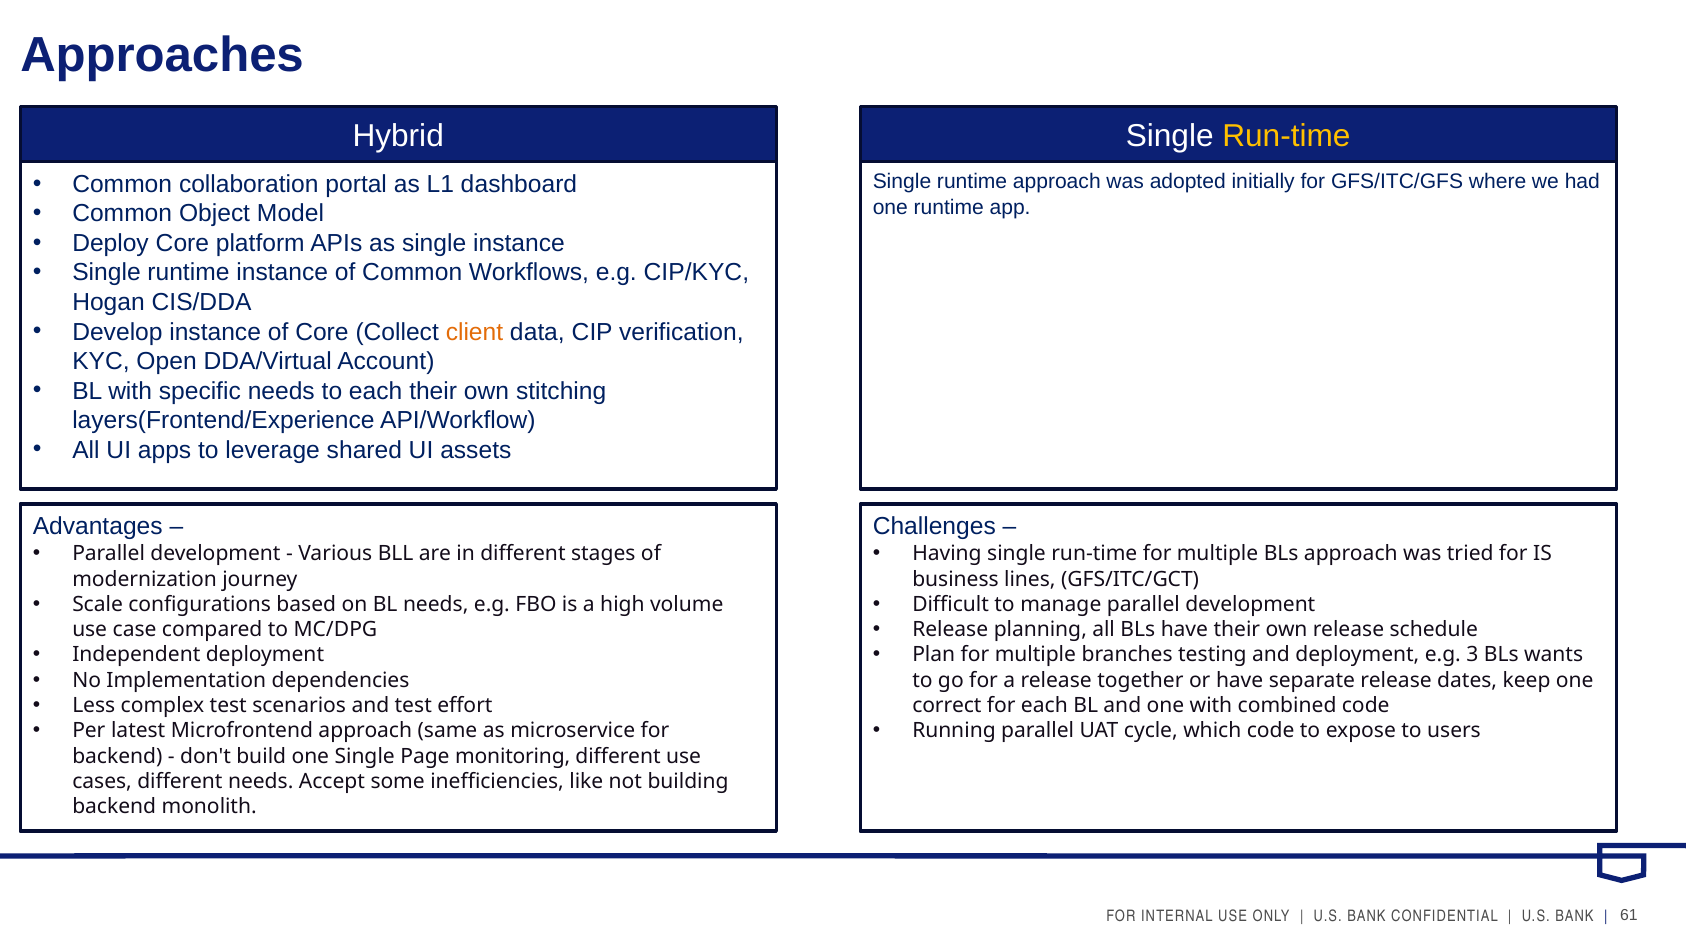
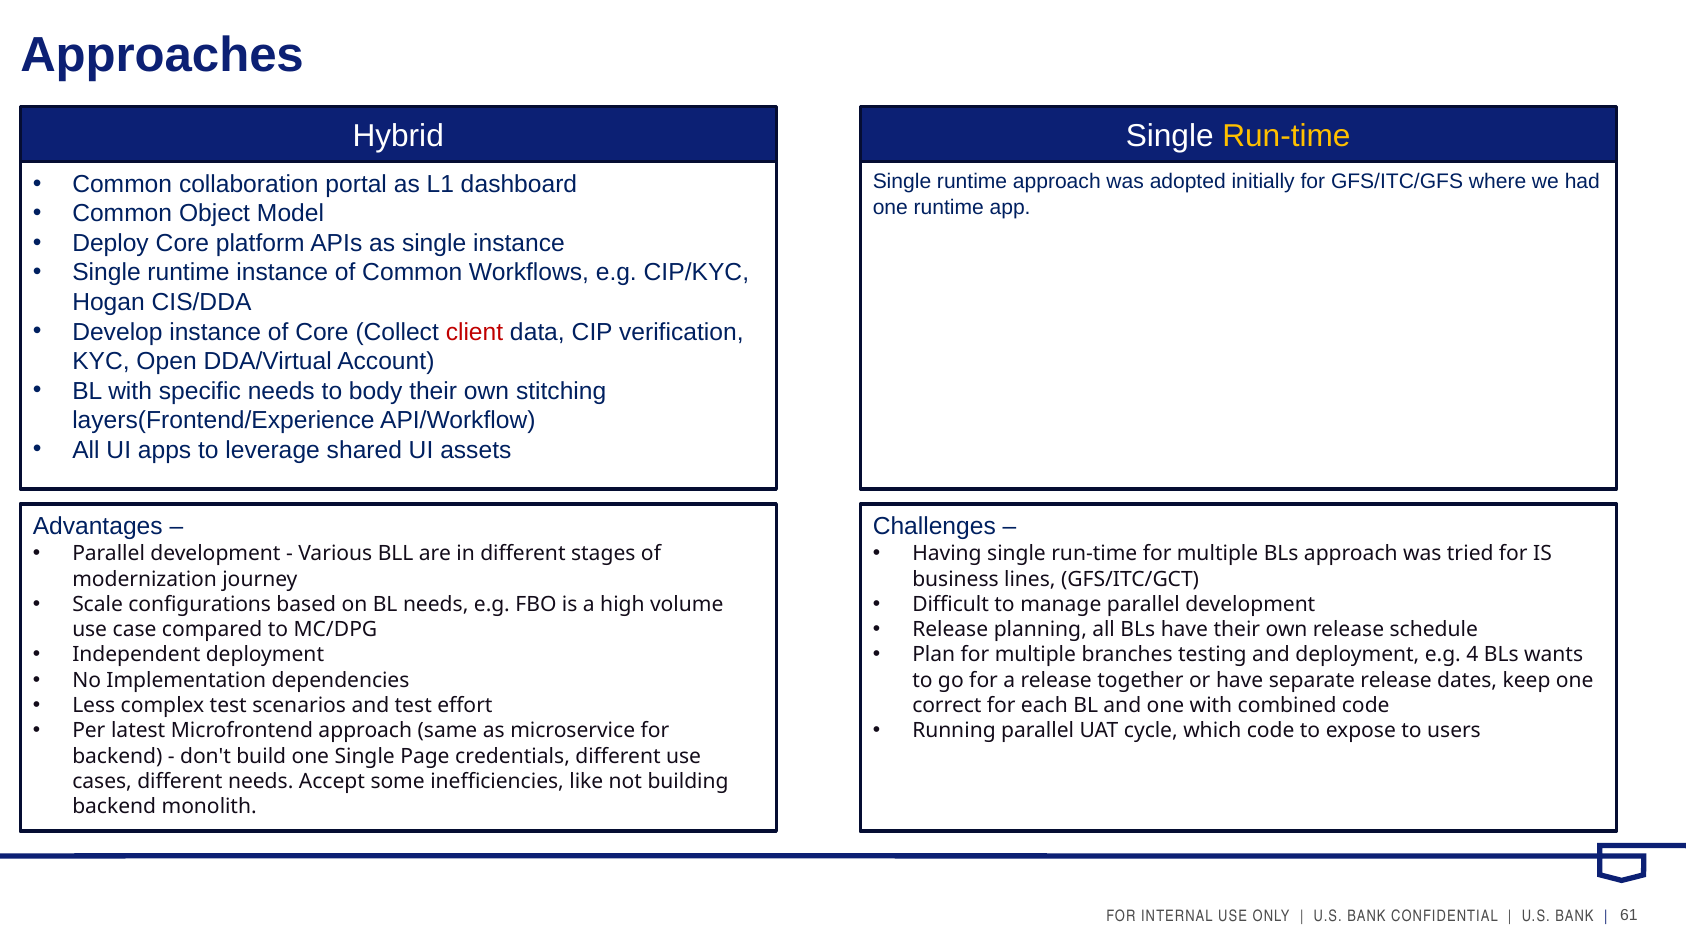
client colour: orange -> red (474, 332)
to each: each -> body (376, 391)
3: 3 -> 4 (1472, 655)
monitoring: monitoring -> credentials (513, 756)
